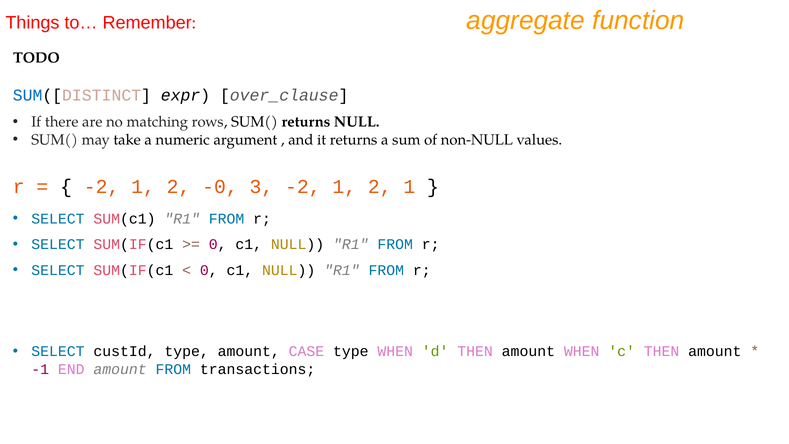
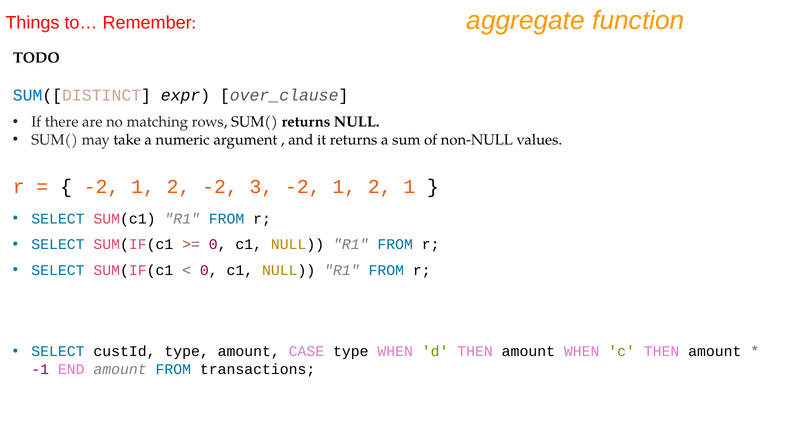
2 -0: -0 -> -2 (220, 187)
